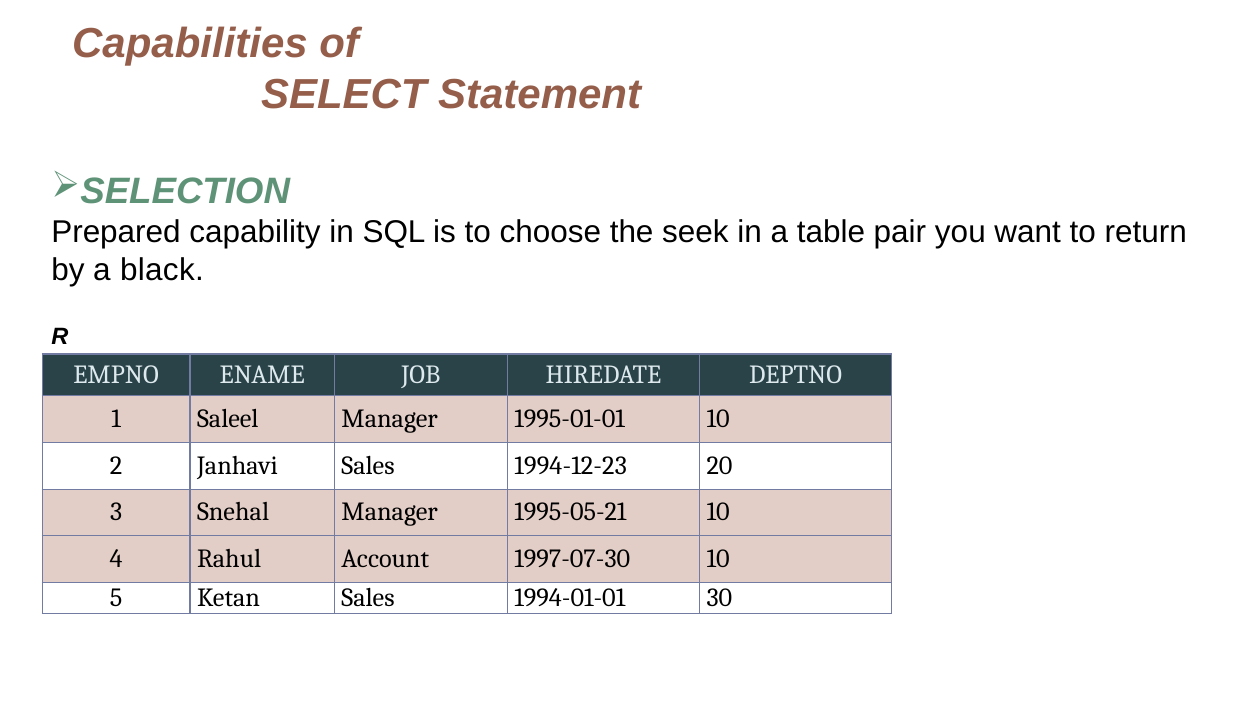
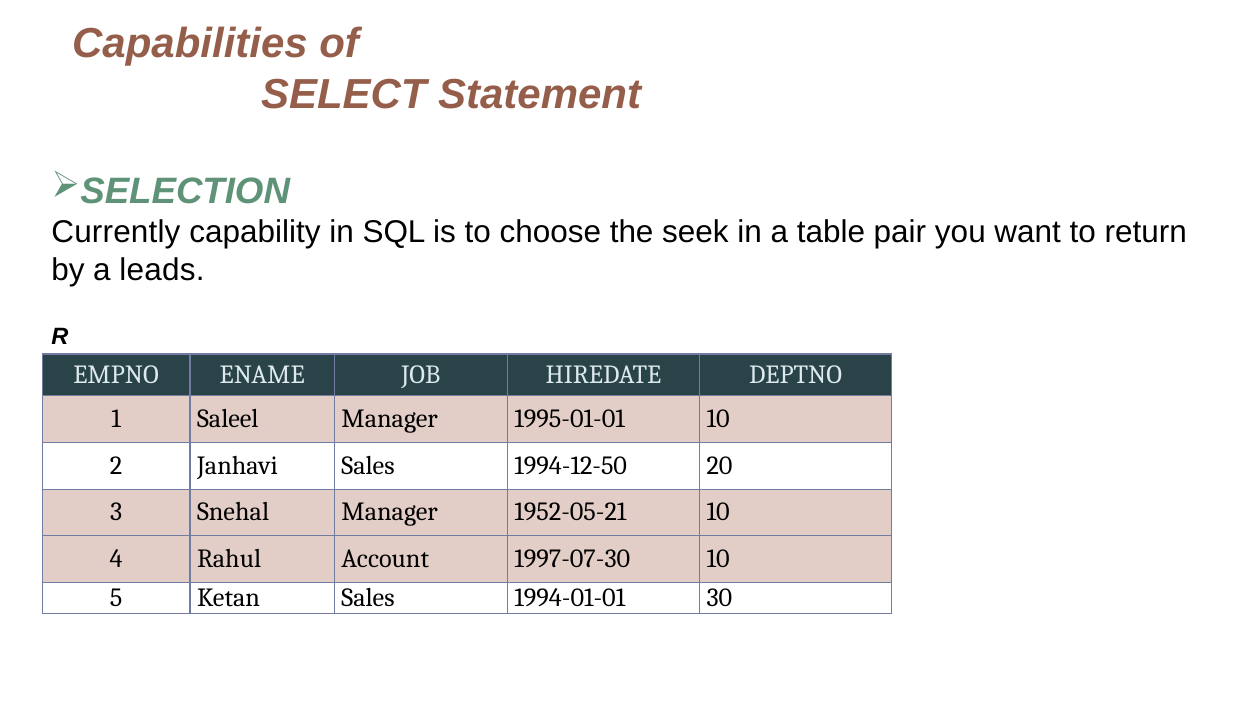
Prepared: Prepared -> Currently (116, 232)
black: black -> leads (162, 270)
1994-12-23: 1994-12-23 -> 1994-12-50 (571, 466)
1995-05-21: 1995-05-21 -> 1952-05-21 (570, 512)
